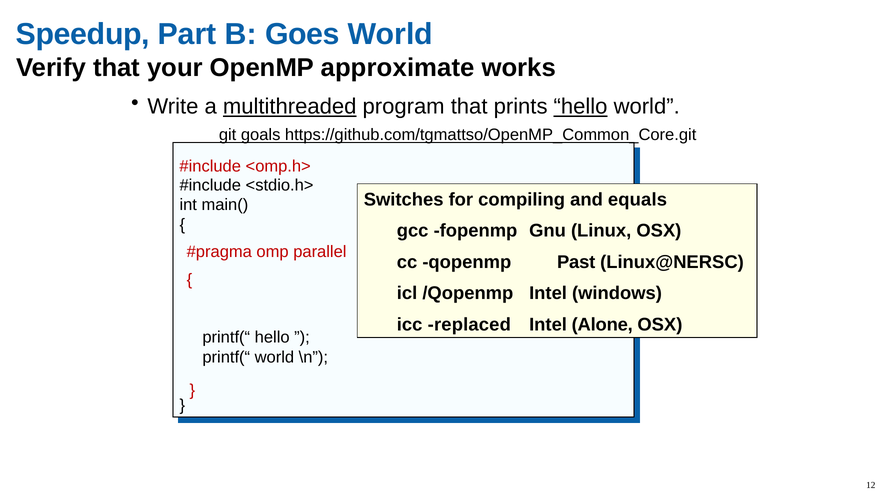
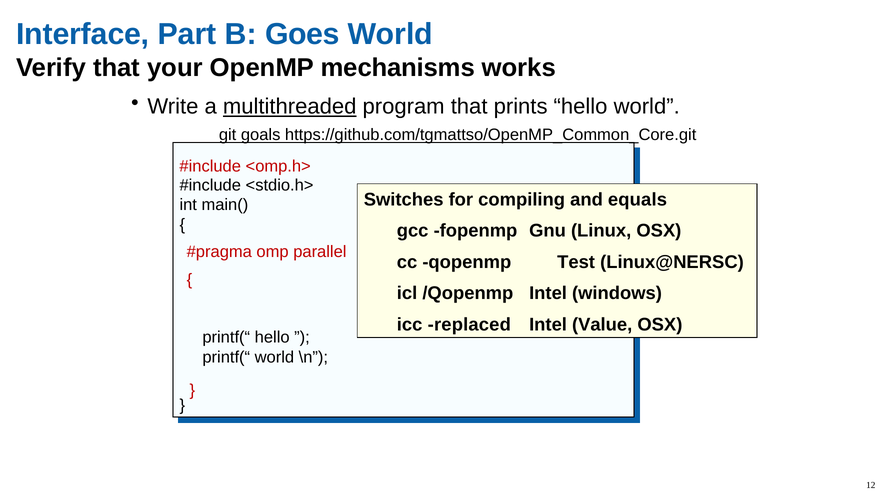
Speedup: Speedup -> Interface (83, 34)
approximate: approximate -> mechanisms (398, 68)
hello underline: present -> none (581, 107)
Past: Past -> Test (576, 262)
Alone: Alone -> Value (602, 325)
